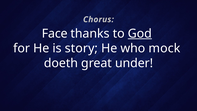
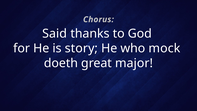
Face: Face -> Said (55, 33)
God underline: present -> none (140, 33)
under: under -> major (134, 63)
